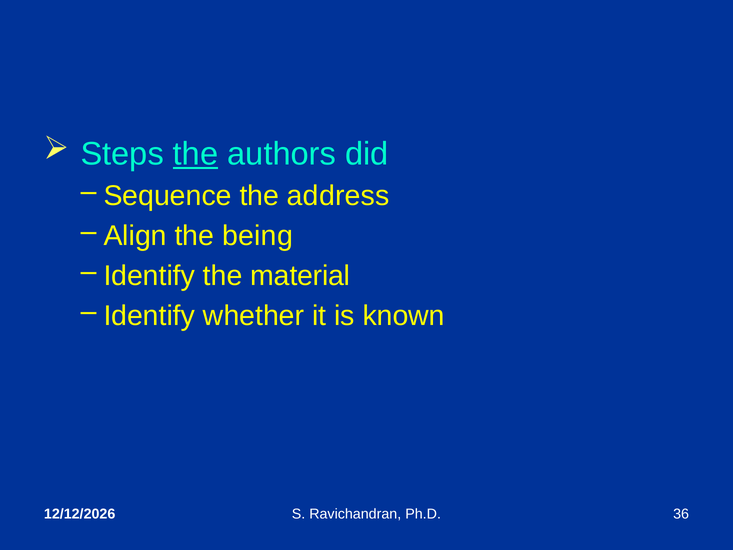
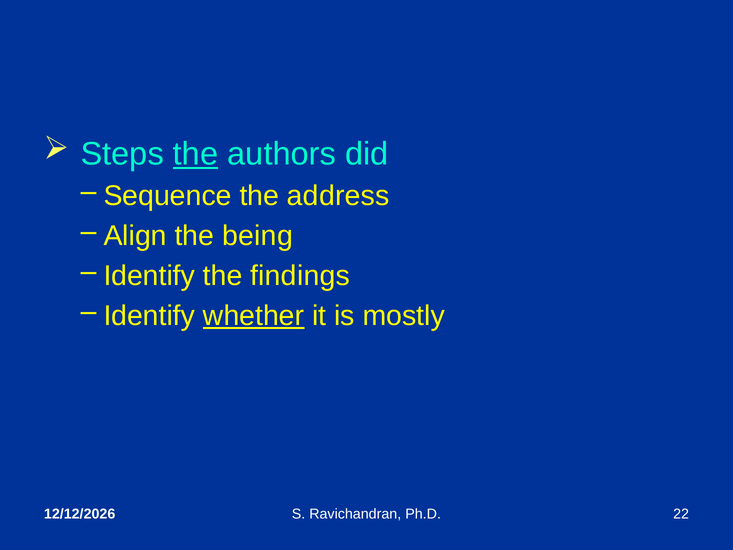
material: material -> findings (300, 276)
whether underline: none -> present (254, 316)
known: known -> mostly (404, 316)
36: 36 -> 22 (681, 514)
